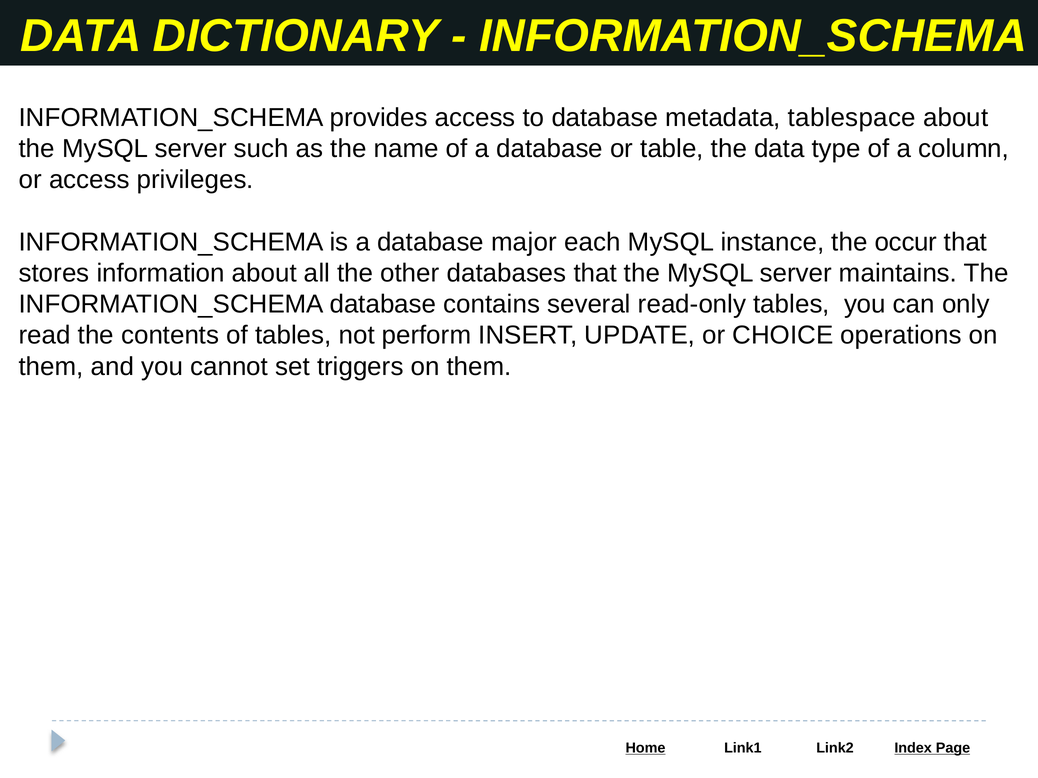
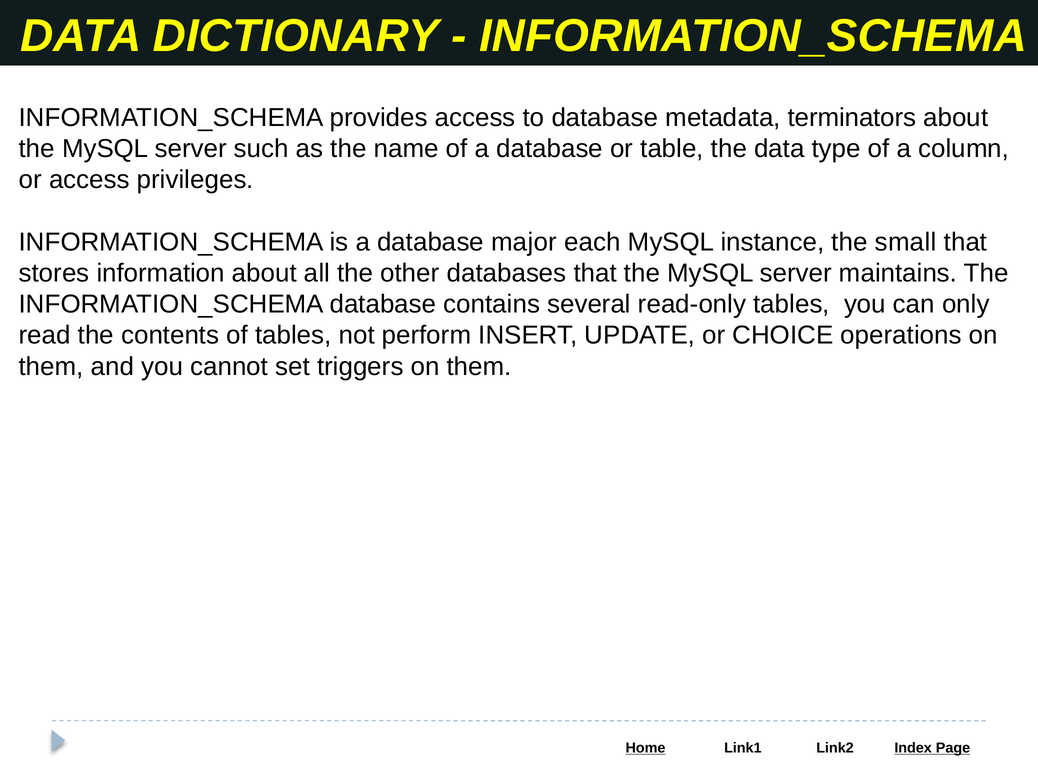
tablespace: tablespace -> terminators (852, 118)
occur: occur -> small (906, 242)
